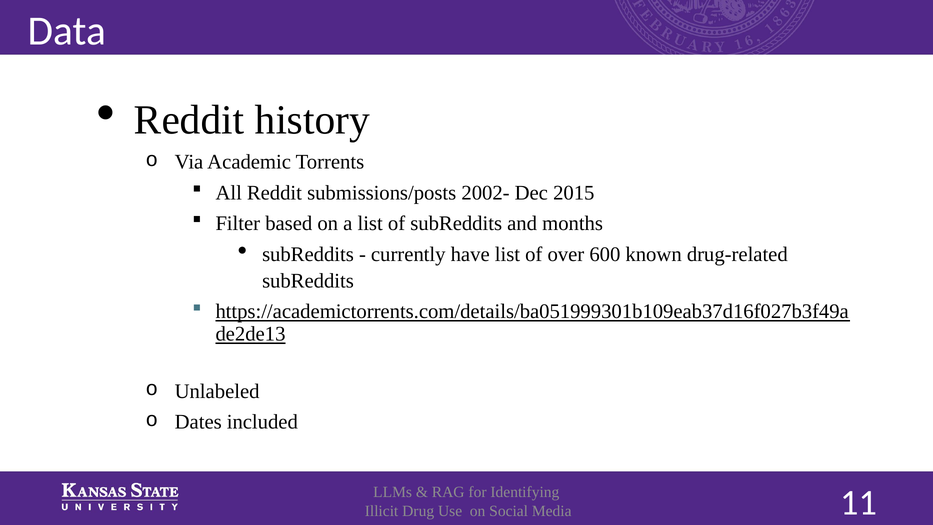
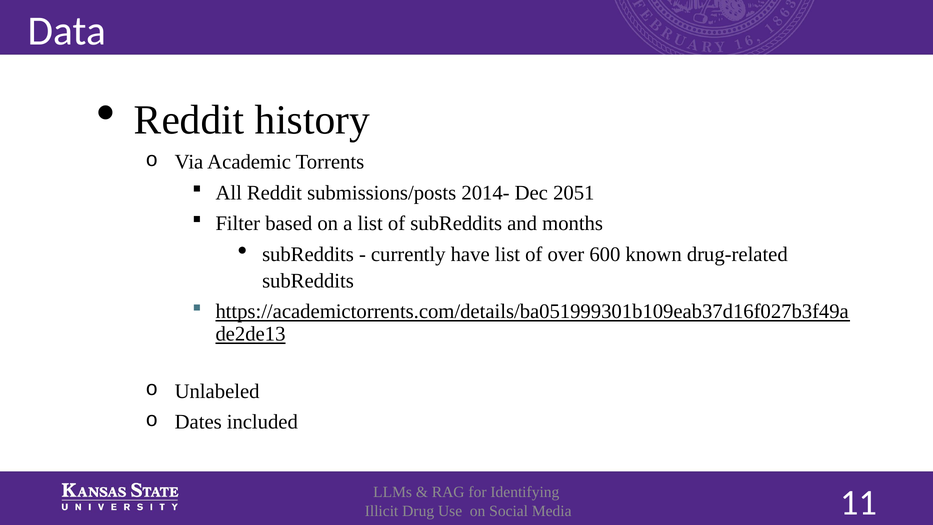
2002-: 2002- -> 2014- (486, 193)
2015: 2015 -> 2051 (574, 193)
